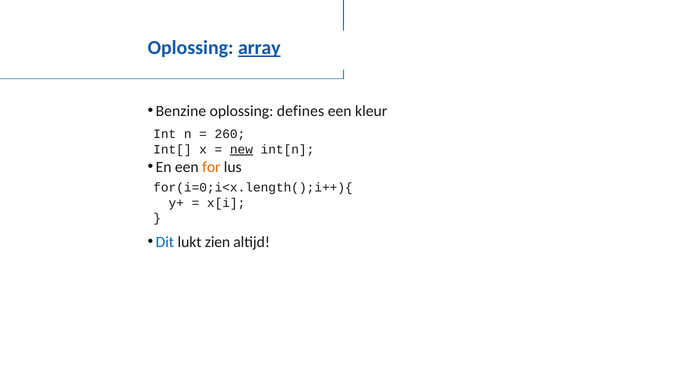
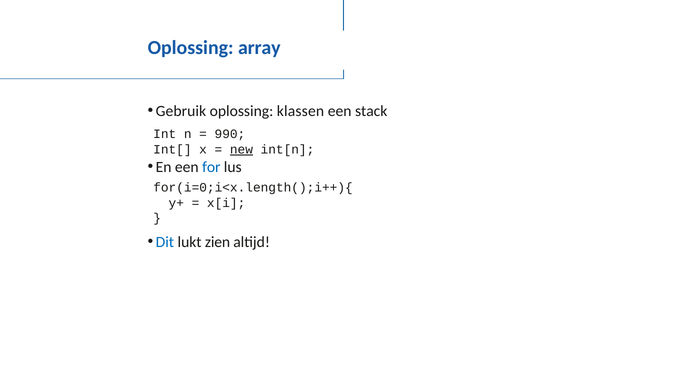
array underline: present -> none (259, 48)
Benzine: Benzine -> Gebruik (181, 111)
defines: defines -> klassen (300, 111)
kleur: kleur -> stack (371, 111)
260: 260 -> 990 (230, 134)
for colour: orange -> blue (211, 167)
